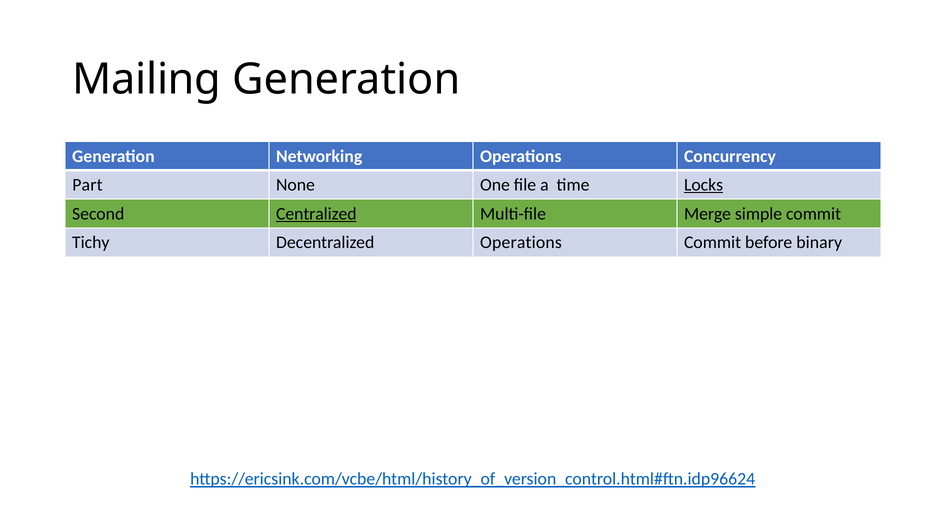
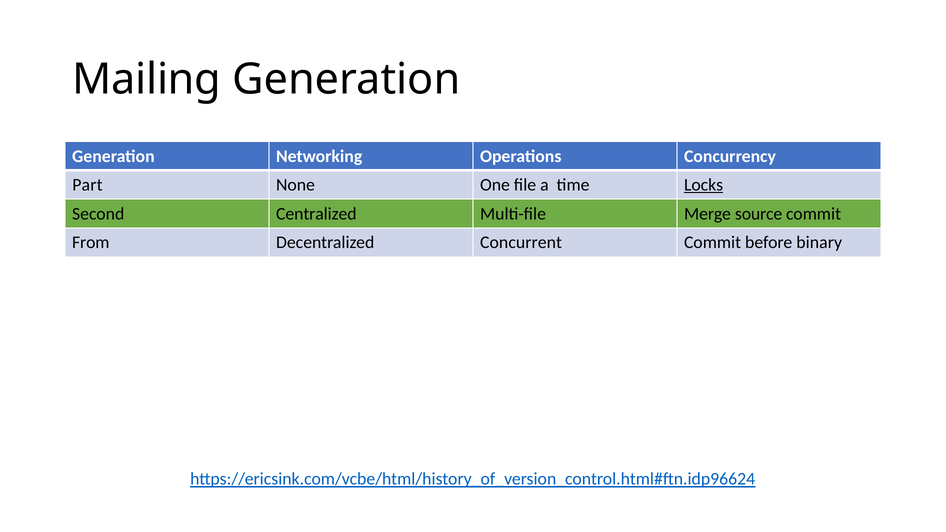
Centralized underline: present -> none (316, 214)
simple: simple -> source (759, 214)
Tichy: Tichy -> From (91, 243)
Decentralized Operations: Operations -> Concurrent (521, 243)
